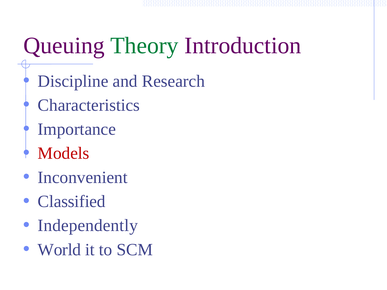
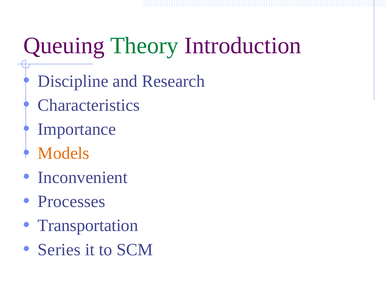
Models colour: red -> orange (64, 153)
Classified: Classified -> Processes (72, 202)
Independently: Independently -> Transportation (88, 226)
World: World -> Series (59, 250)
